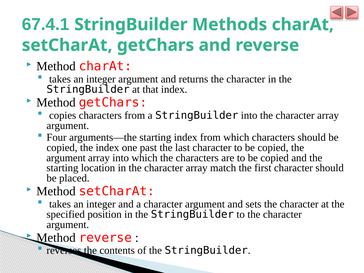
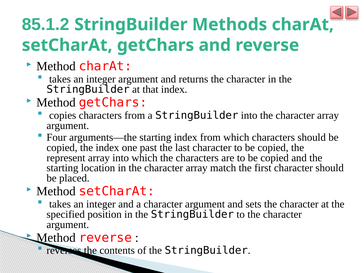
67.4.1: 67.4.1 -> 85.1.2 (46, 25)
argument: argument -> represent (66, 158)
